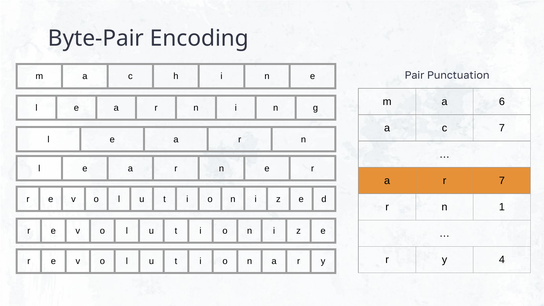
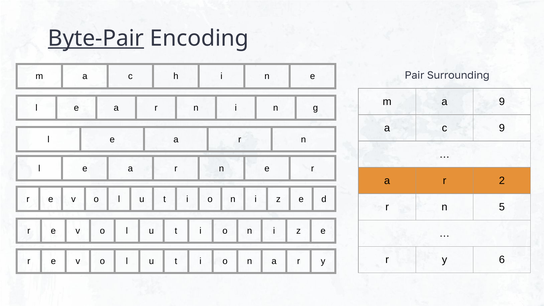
Byte-Pair underline: none -> present (96, 38)
Punctuation: Punctuation -> Surrounding (458, 75)
a 6: 6 -> 9 (502, 102)
c 7: 7 -> 9 (502, 128)
r 7: 7 -> 2 (502, 181)
1: 1 -> 5 (502, 207)
4: 4 -> 6 (502, 260)
